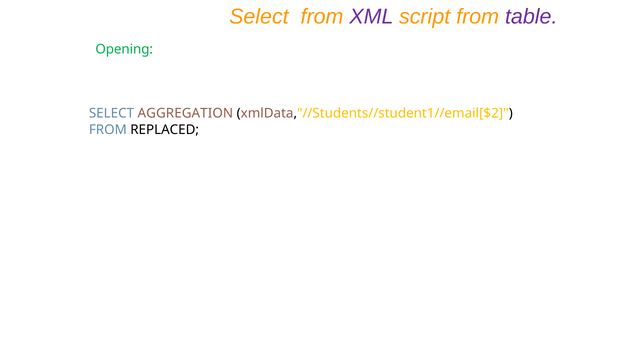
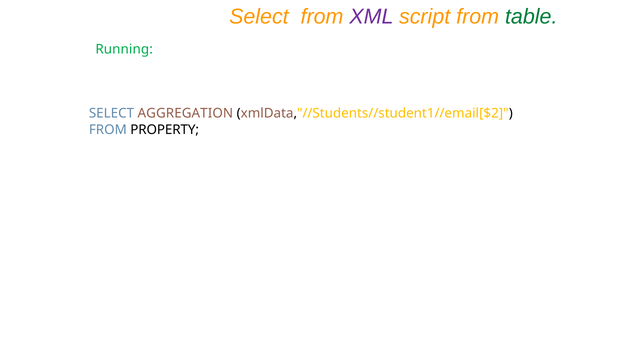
table colour: purple -> green (531, 17)
Opening: Opening -> Running (124, 49)
REPLACED: REPLACED -> PROPERTY (165, 129)
